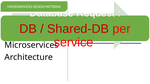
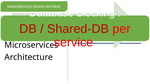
Request: Request -> Blocking (96, 13)
